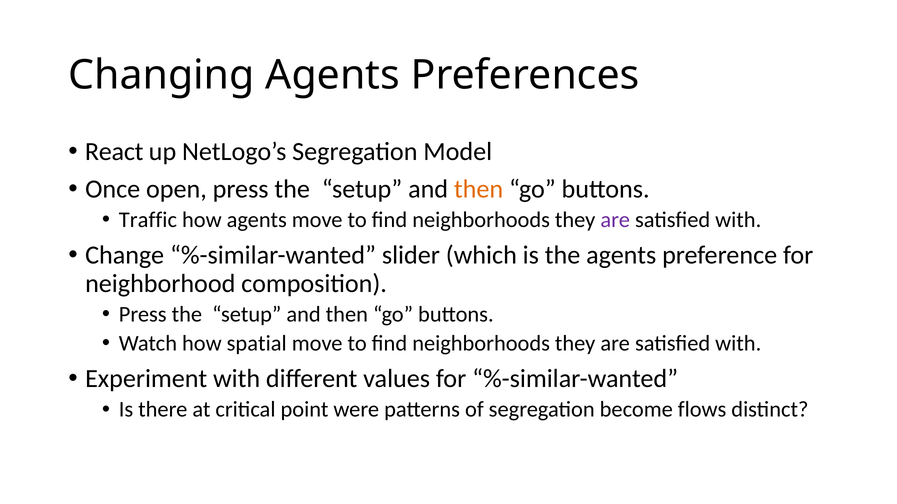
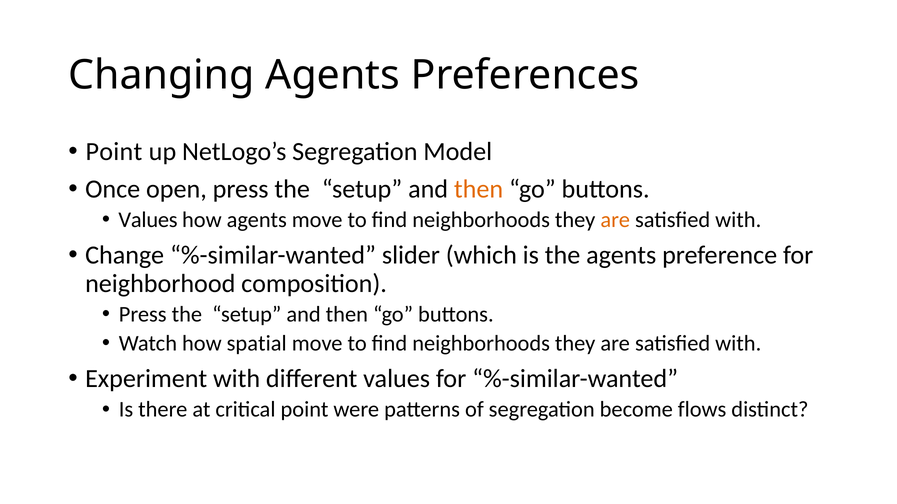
React: React -> Point (114, 152)
Traffic: Traffic -> Values (148, 220)
are colour: purple -> orange (615, 220)
